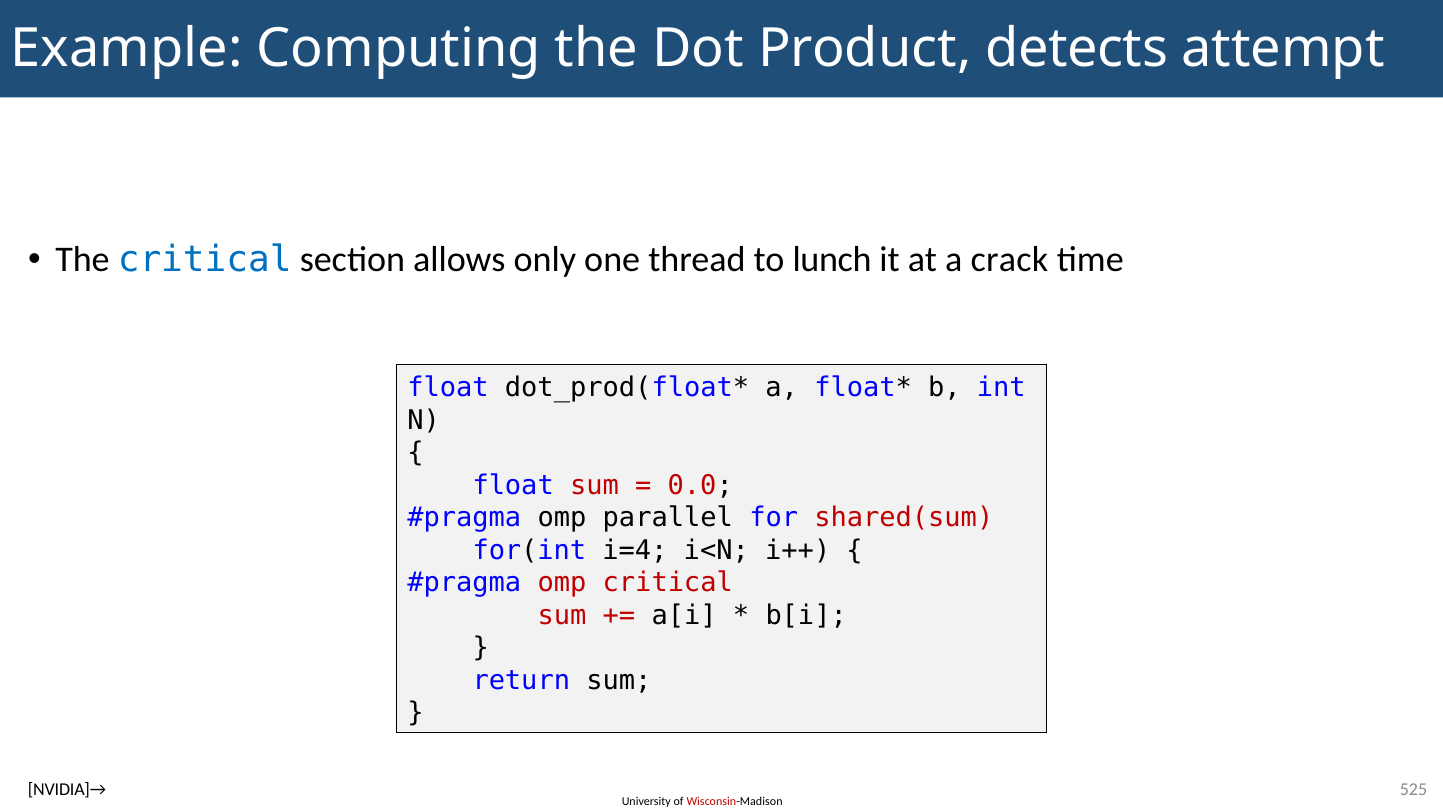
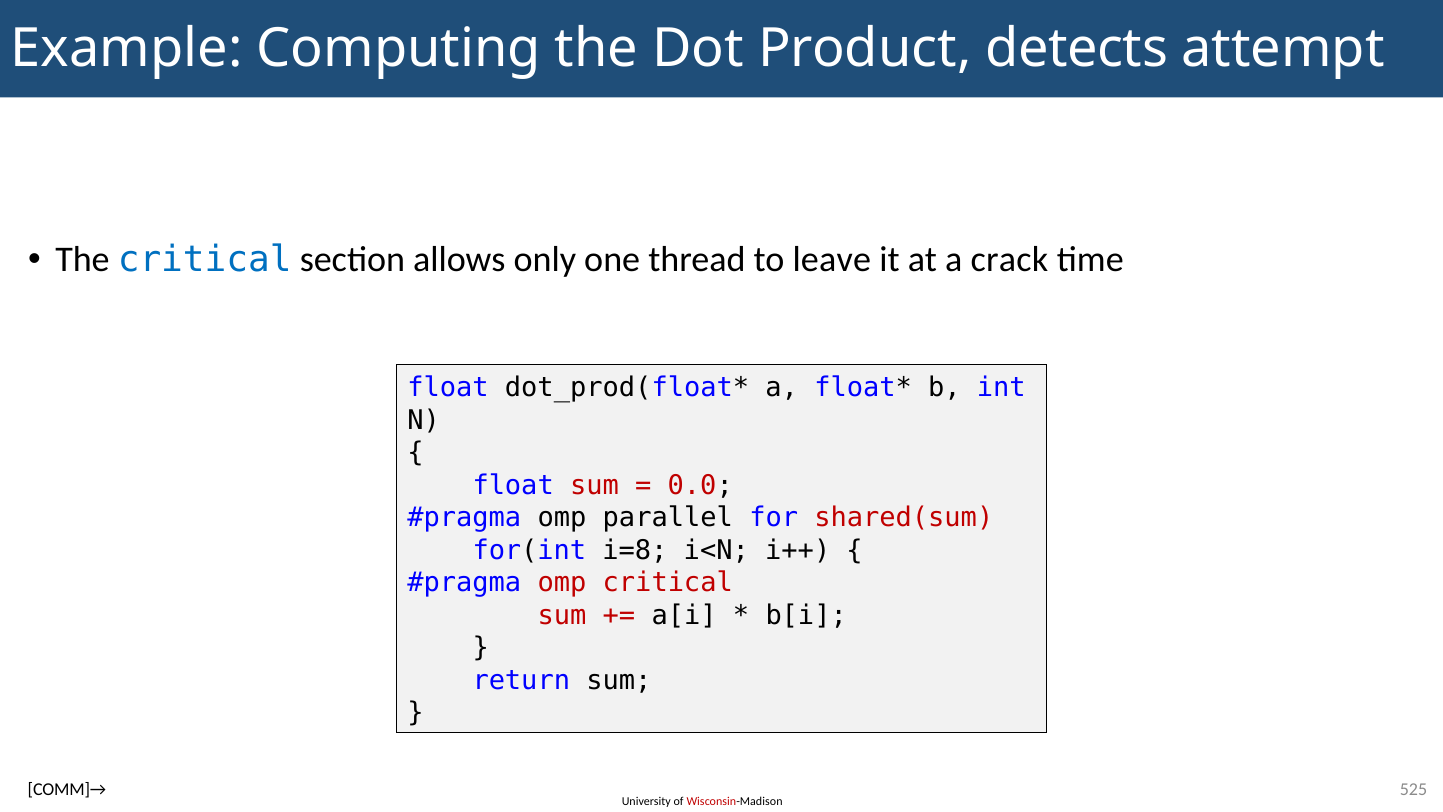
lunch: lunch -> leave (832, 260)
i=4: i=4 -> i=8 (635, 550)
NVIDIA]→: NVIDIA]→ -> COMM]→ (67, 789)
